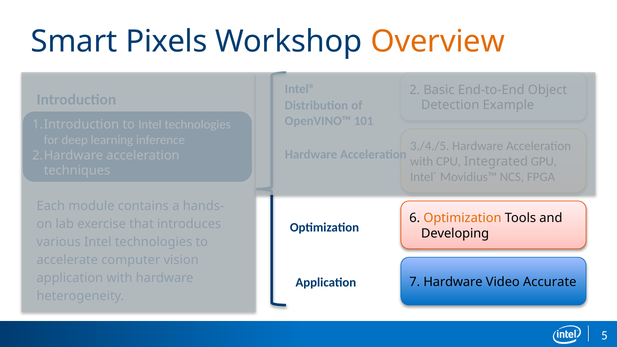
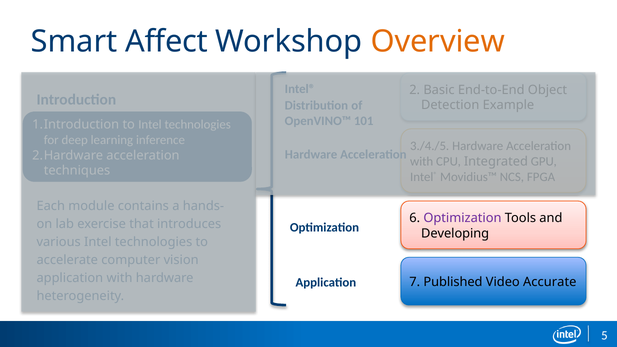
Pixels: Pixels -> Affect (167, 42)
Optimization colour: orange -> purple (462, 218)
7 Hardware: Hardware -> Published (453, 282)
